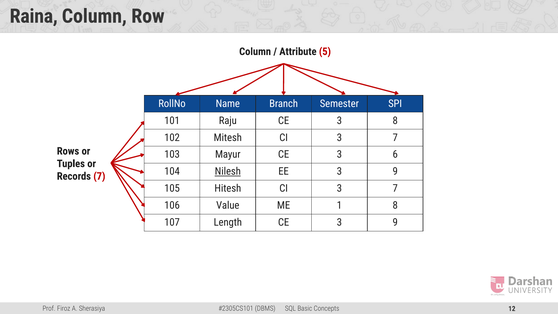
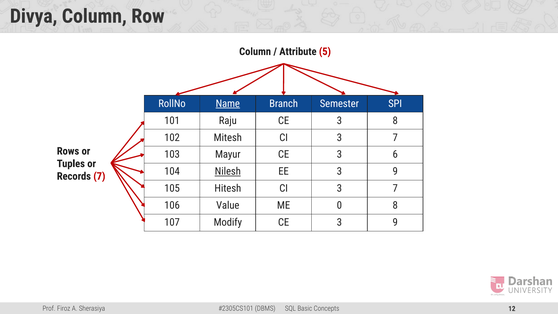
Raina: Raina -> Divya (34, 16)
Name underline: none -> present (228, 104)
1: 1 -> 0 (339, 205)
Length: Length -> Modify (228, 222)
